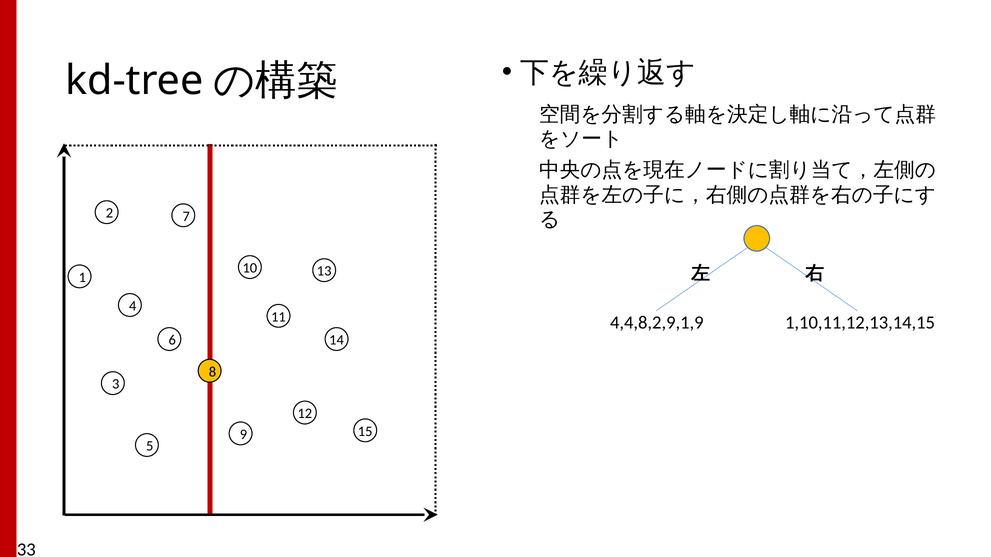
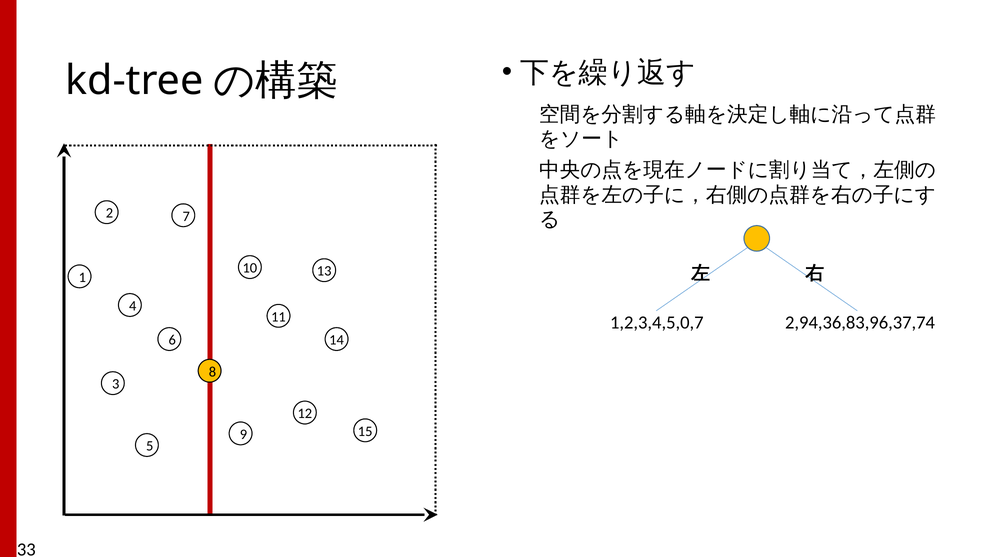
4,4,8,2,9,1,9: 4,4,8,2,9,1,9 -> 1,2,3,4,5,0,7 (657, 323)
1,10,11,12,13,14,15: 1,10,11,12,13,14,15 -> 2,94,36,83,96,37,74 (860, 323)
